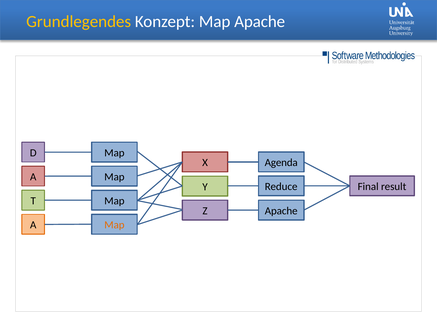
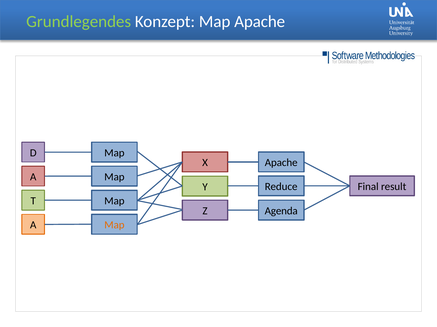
Grundlegendes colour: yellow -> light green (79, 21)
Agenda: Agenda -> Apache (281, 163)
Apache: Apache -> Agenda (281, 211)
